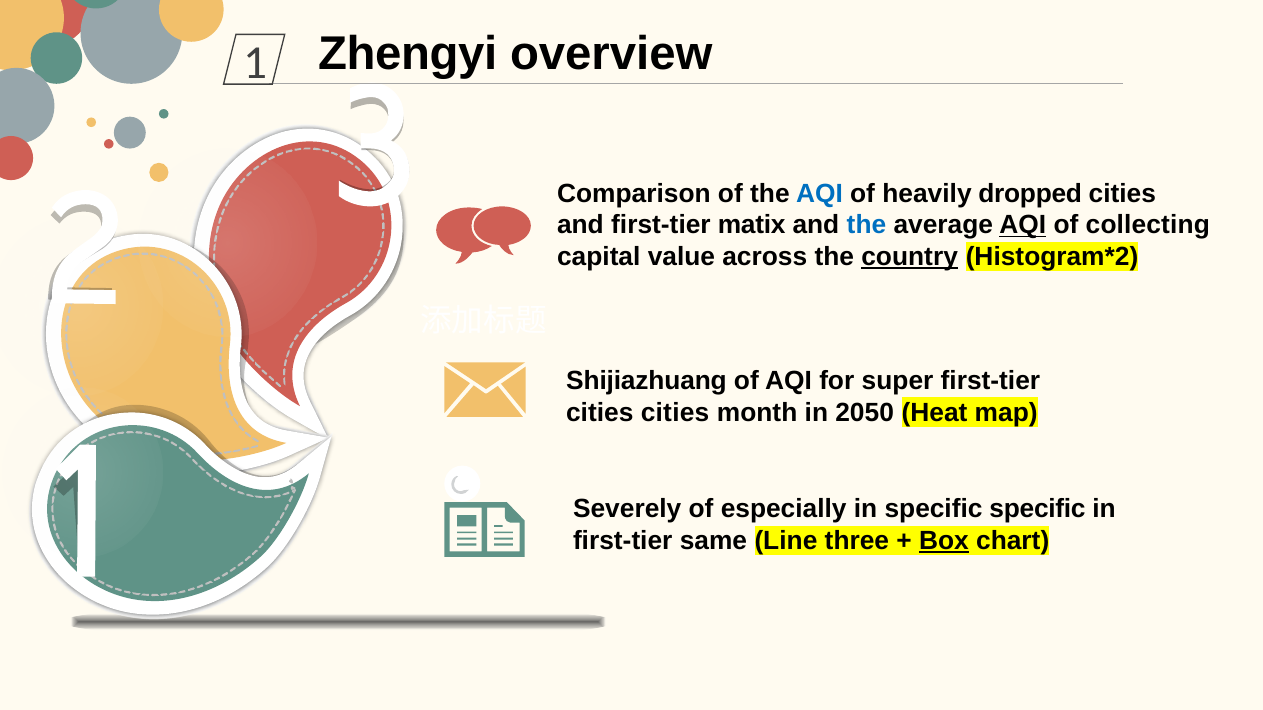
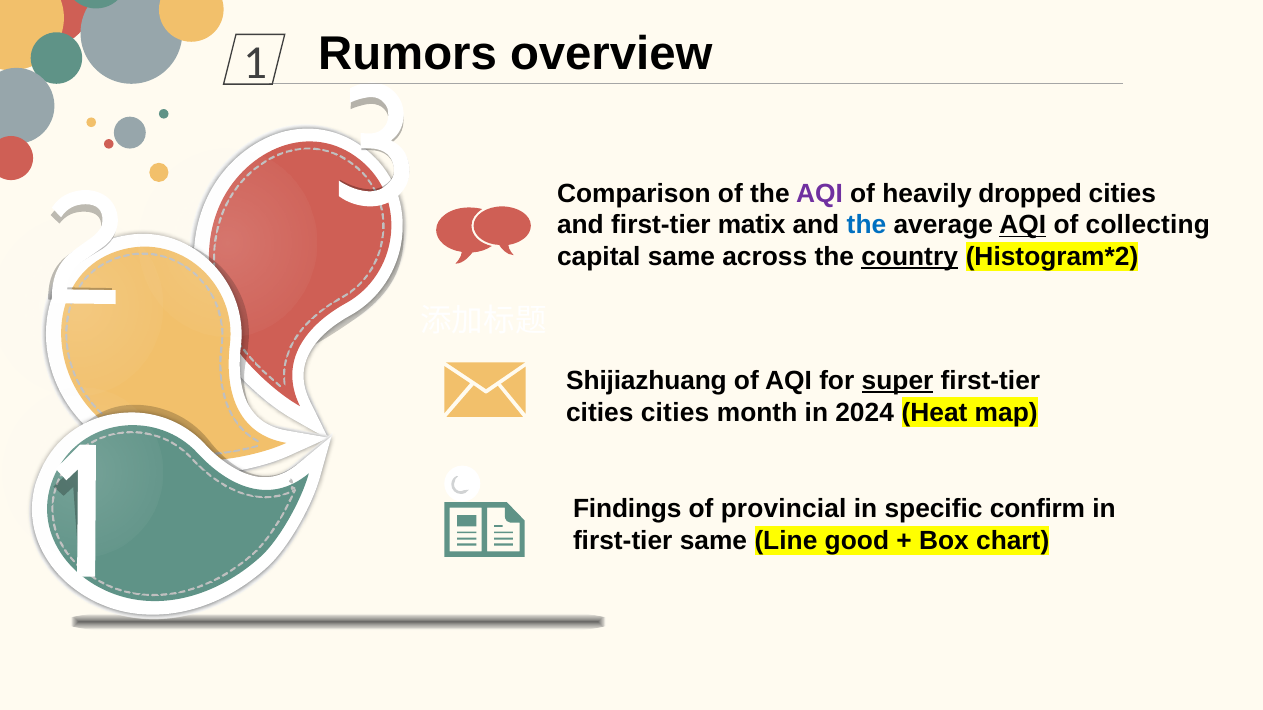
Zhengyi: Zhengyi -> Rumors (408, 54)
AQI colour: blue -> purple (819, 194)
capital value: value -> same (681, 257)
super underline: none -> present (898, 381)
2050: 2050 -> 2024 (865, 413)
Severely: Severely -> Findings (627, 509)
especially: especially -> provincial (784, 509)
specific specific: specific -> confirm (1037, 509)
three: three -> good (857, 541)
Box underline: present -> none (944, 541)
